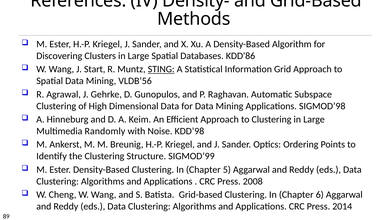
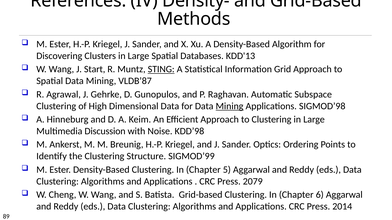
KDD'86: KDD'86 -> KDD'13 (241, 56)
VLDB’56: VLDB’56 -> VLDB’87 (135, 81)
Mining underline: none -> present (230, 106)
Randomly: Randomly -> Discussion (105, 131)
2008: 2008 -> 2079 (253, 182)
